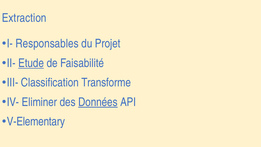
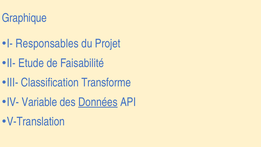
Extraction: Extraction -> Graphique (24, 18)
Etude underline: present -> none (31, 63)
Eliminer: Eliminer -> Variable (39, 102)
V-Elementary: V-Elementary -> V-Translation (36, 121)
